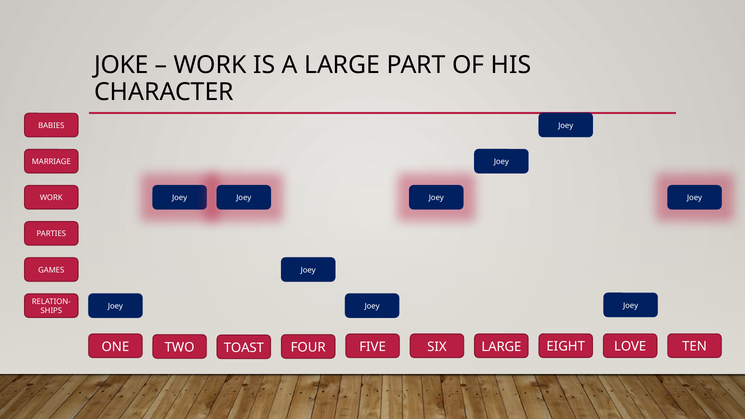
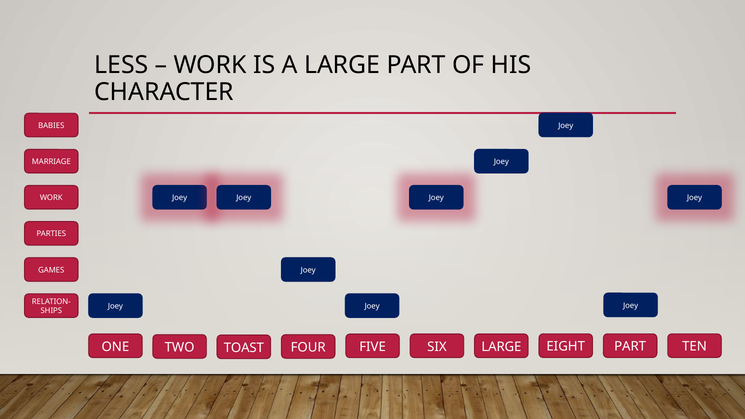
JOKE: JOKE -> LESS (121, 65)
EIGHT LOVE: LOVE -> PART (630, 347)
